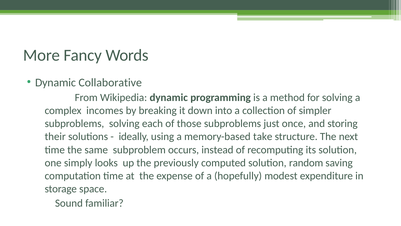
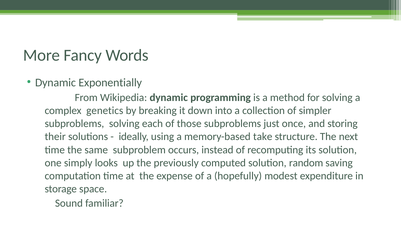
Collaborative: Collaborative -> Exponentially (110, 83)
incomes: incomes -> genetics (105, 110)
